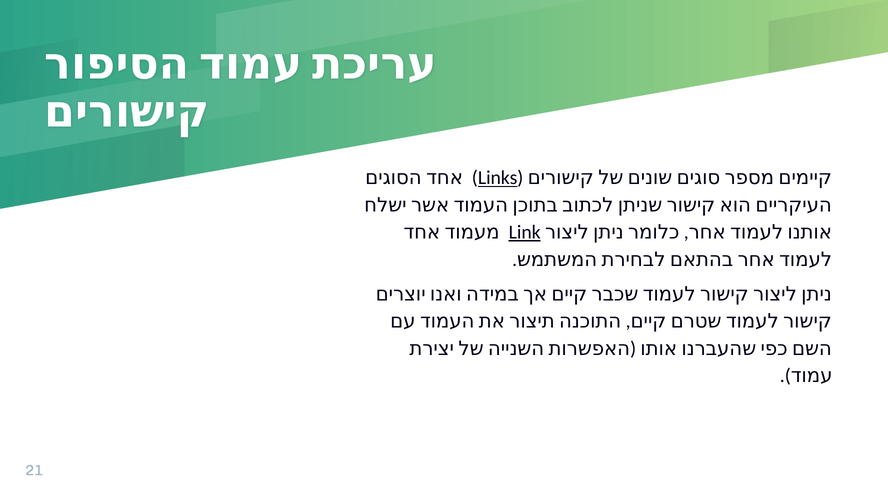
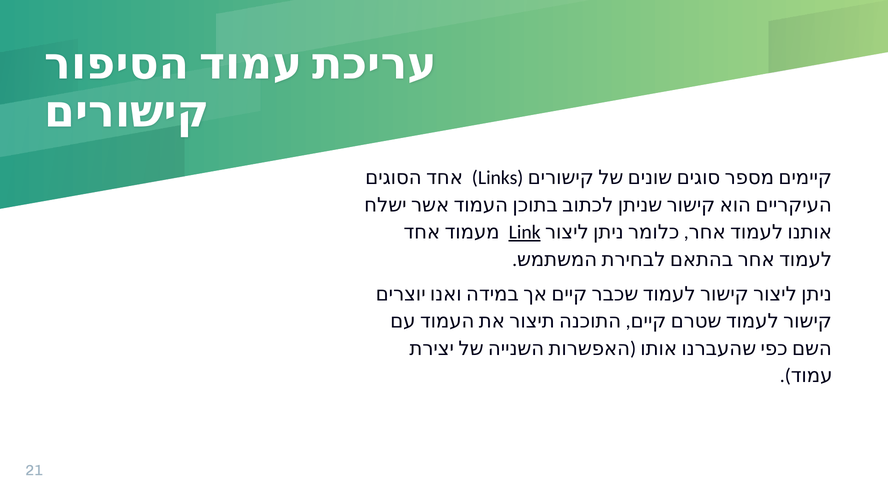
Links underline: present -> none (498, 178)
